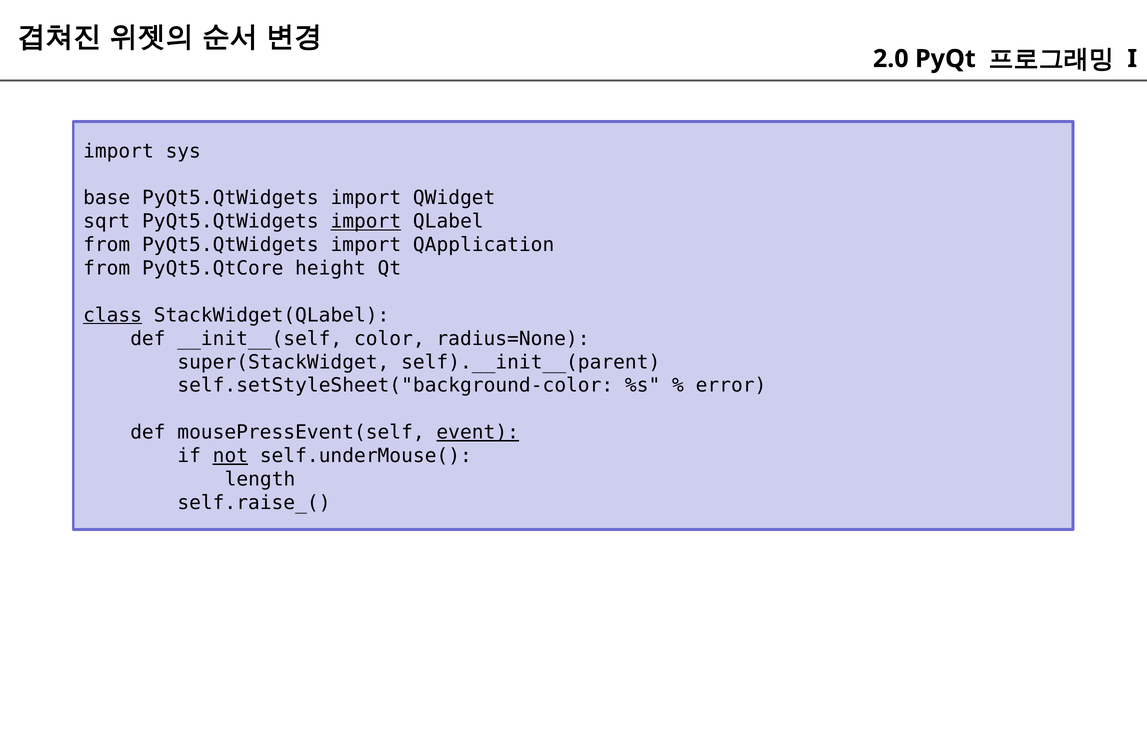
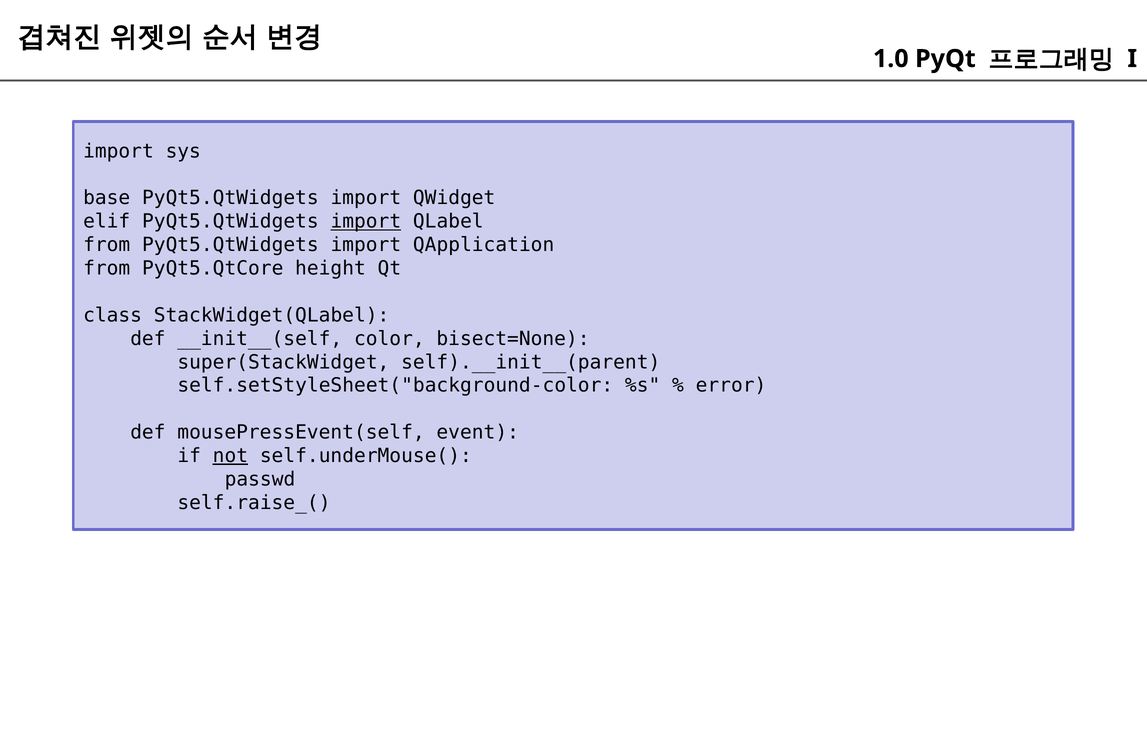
2.0: 2.0 -> 1.0 (891, 59)
sqrt: sqrt -> elif (107, 222)
class underline: present -> none (113, 315)
radius=None: radius=None -> bisect=None (513, 339)
event underline: present -> none (478, 433)
length: length -> passwd (260, 480)
